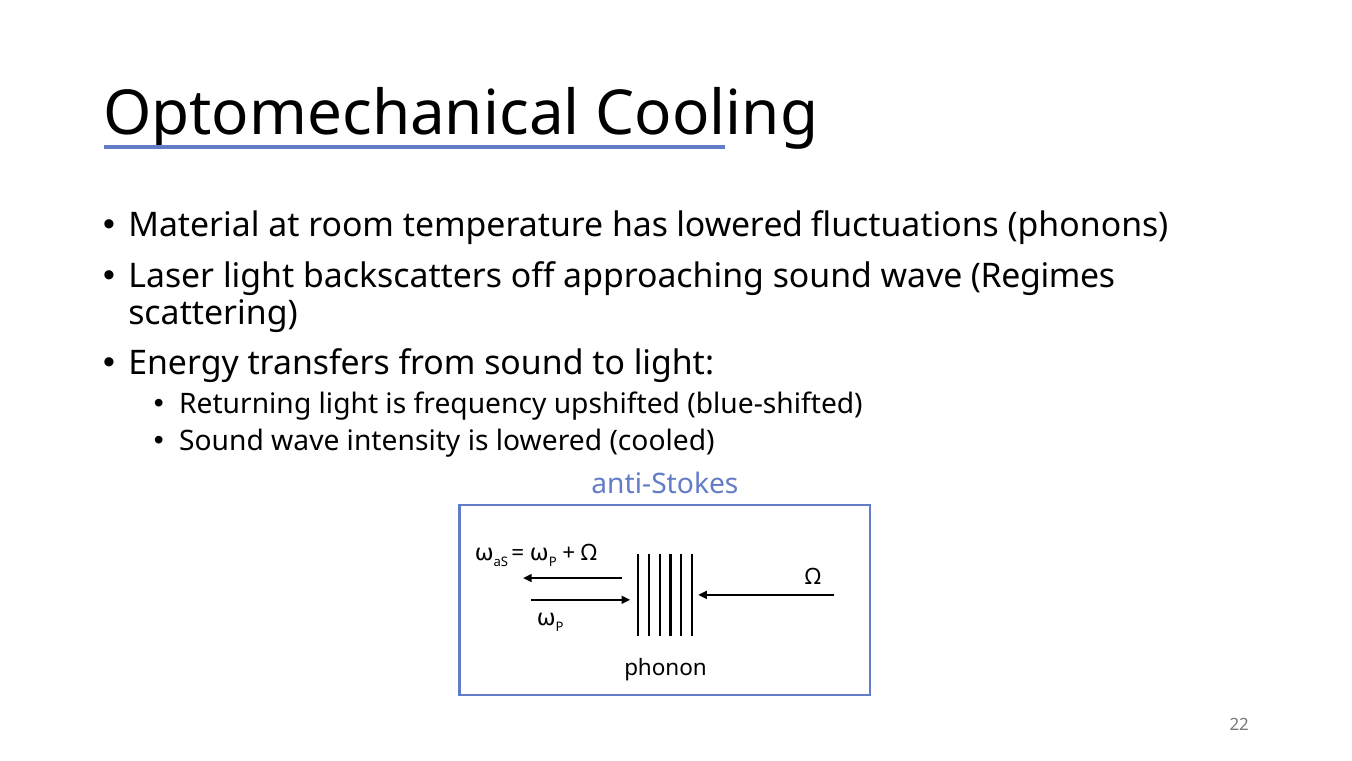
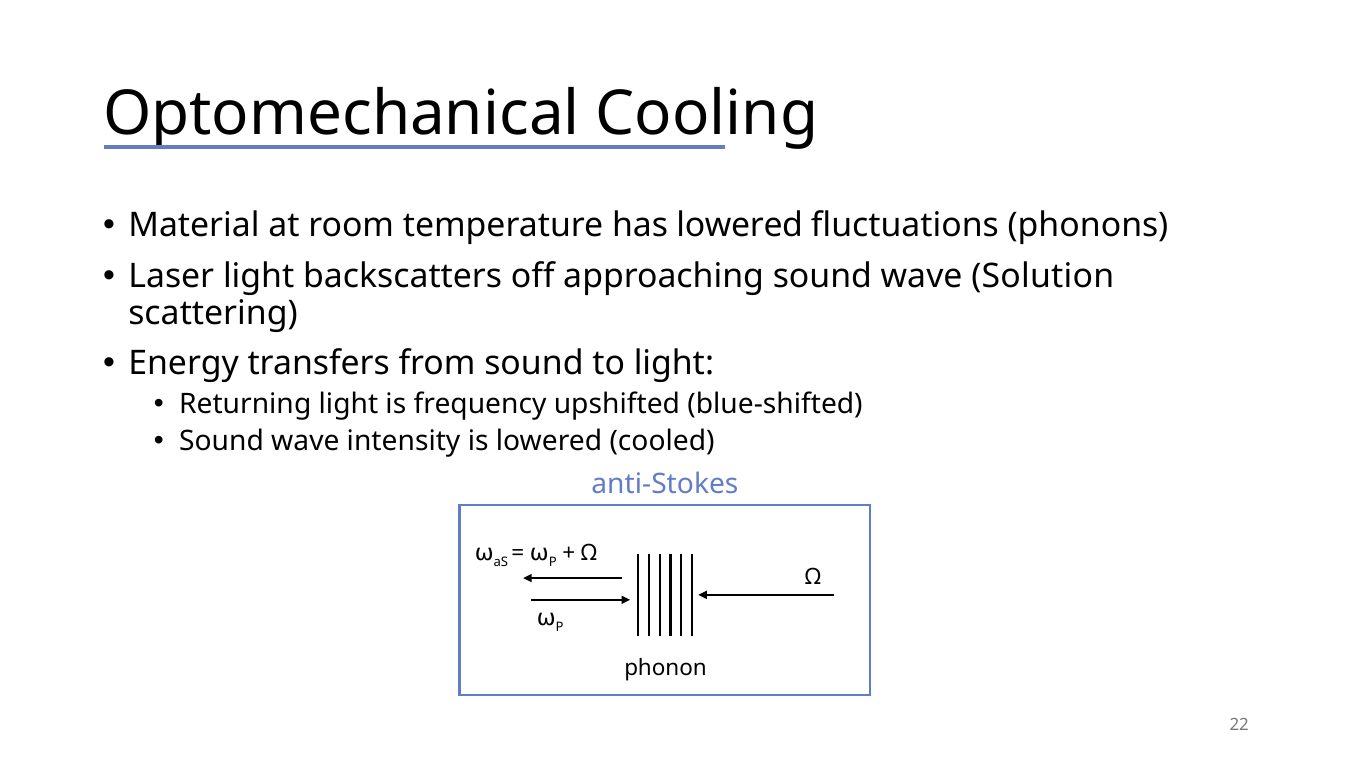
Regimes: Regimes -> Solution (1043, 276)
